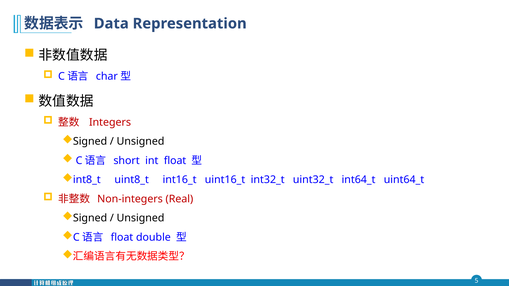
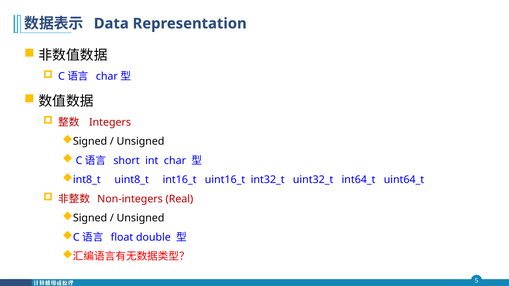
int float: float -> char (175, 161)
